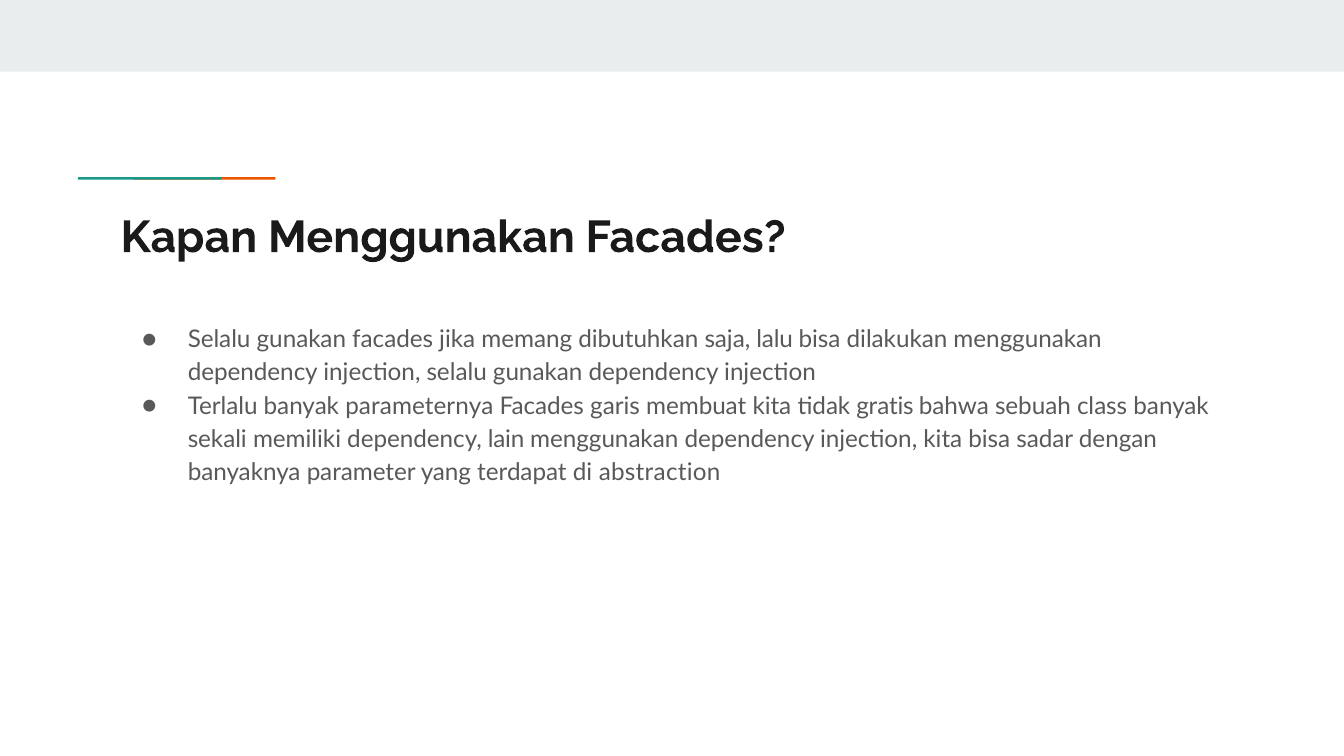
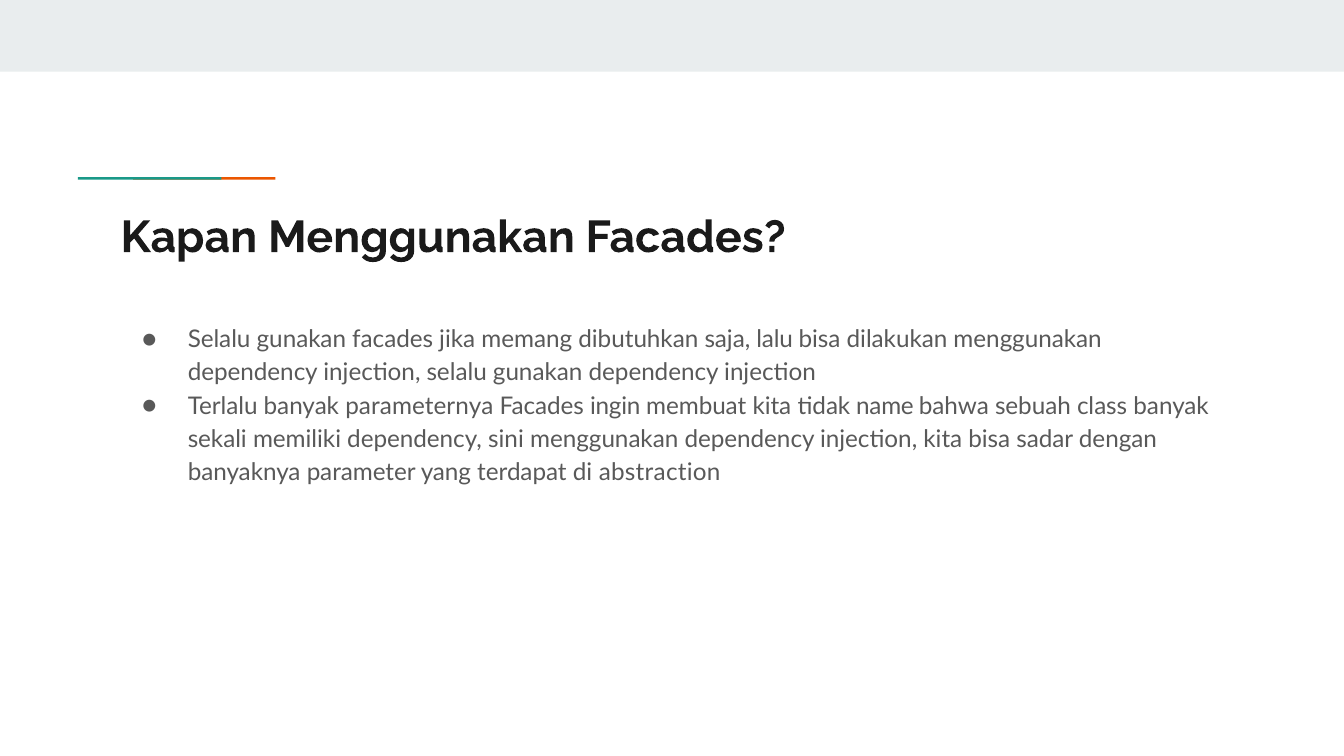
garis: garis -> ingin (615, 406)
gratis: gratis -> name (885, 406)
lain: lain -> sini (506, 440)
